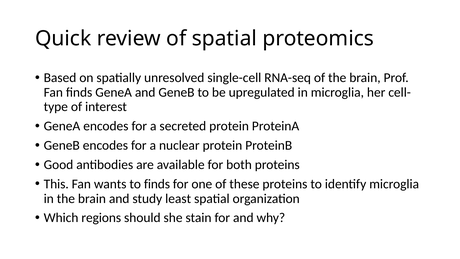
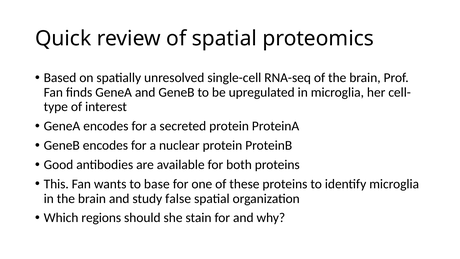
to finds: finds -> base (157, 184)
least: least -> false (178, 198)
